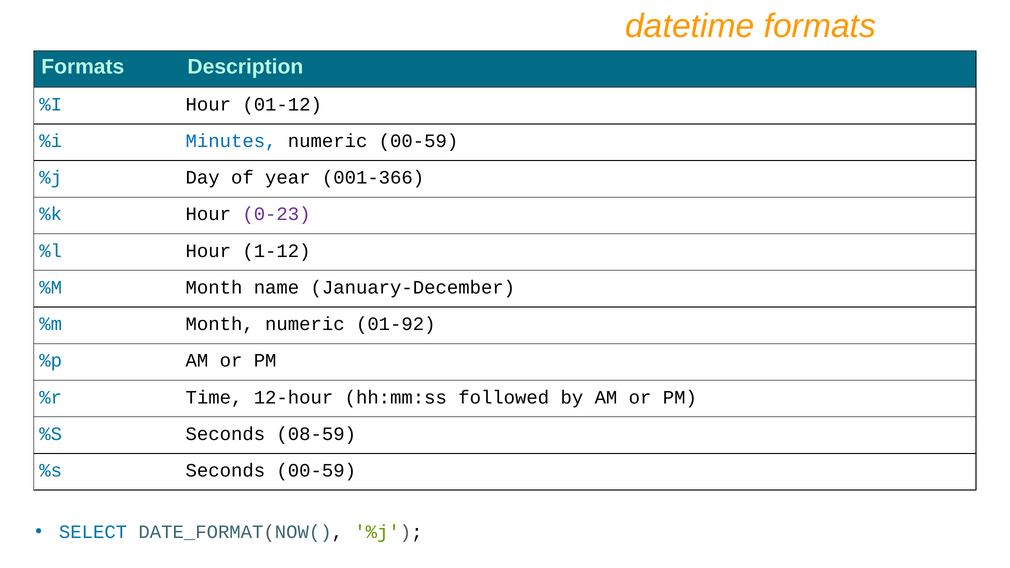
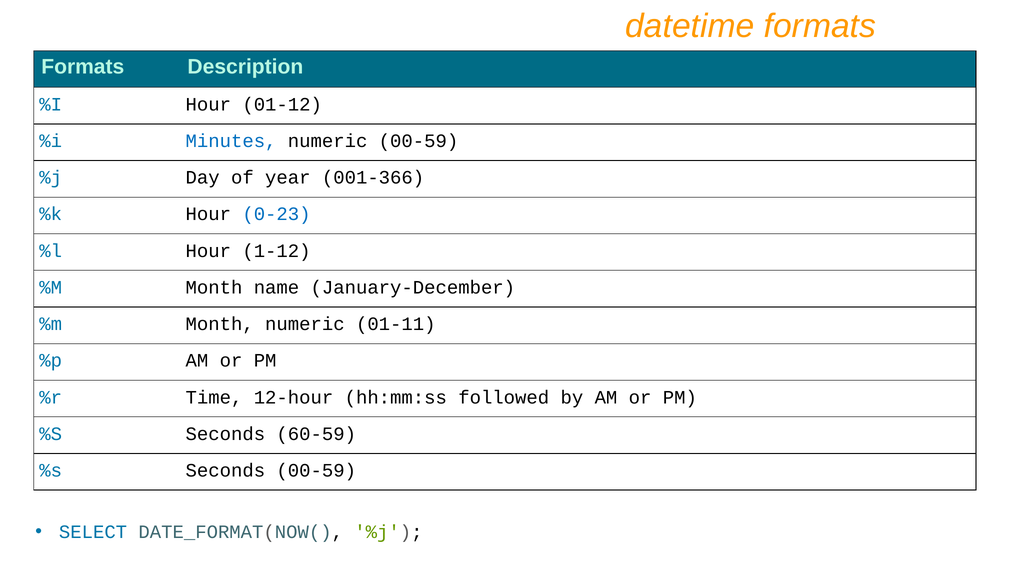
0-23 colour: purple -> blue (276, 214)
01-92: 01-92 -> 01-11 (396, 324)
08-59: 08-59 -> 60-59 (316, 434)
